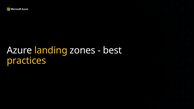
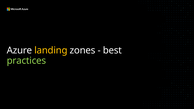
practices colour: yellow -> light green (26, 61)
